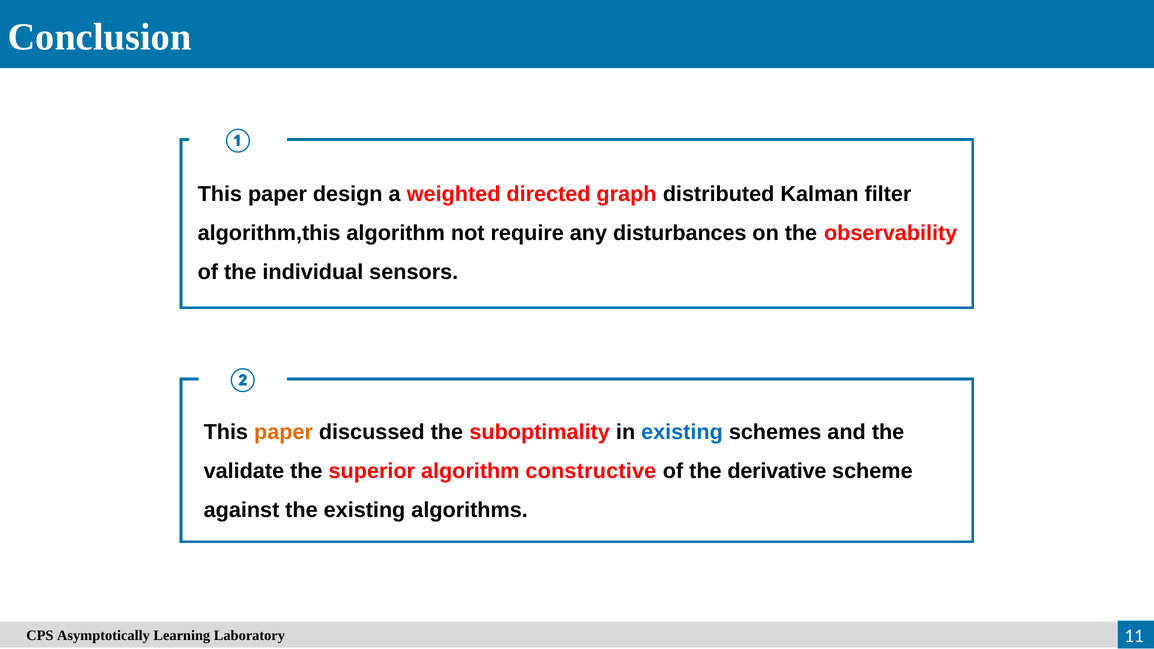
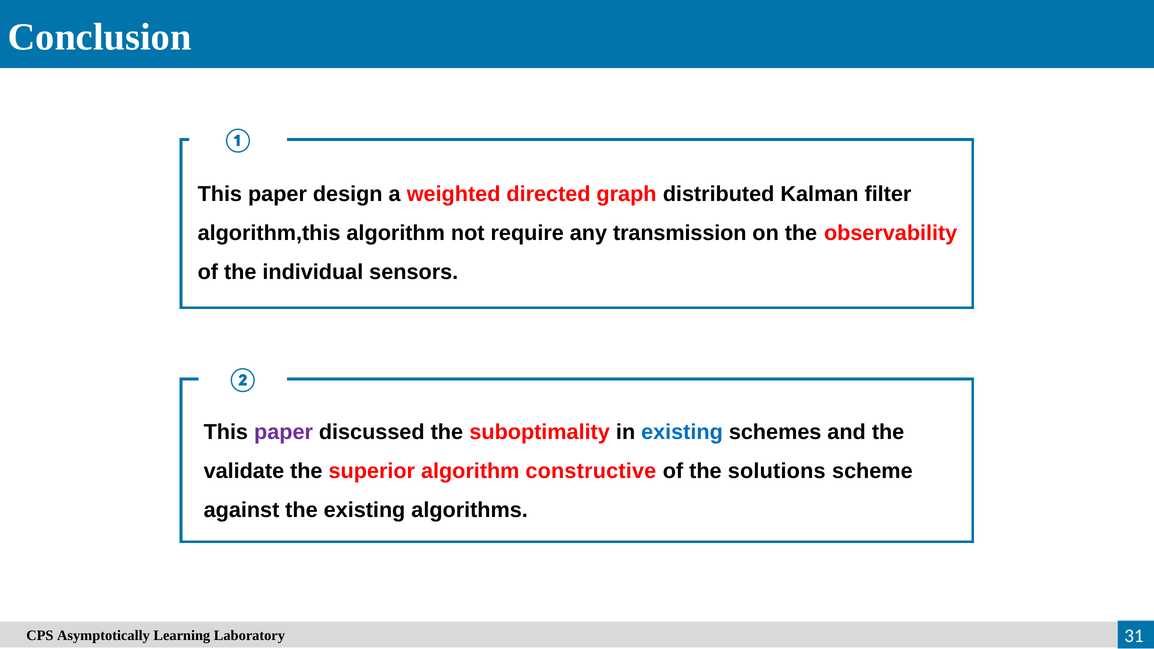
disturbances: disturbances -> transmission (680, 233)
paper colour: orange -> purple (284, 432)
derivative: derivative -> solutions (777, 471)
11: 11 -> 31 (1134, 636)
